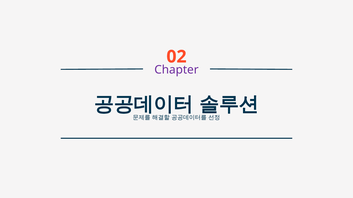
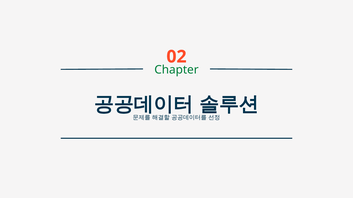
Chapter colour: purple -> green (176, 70)
